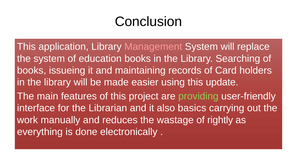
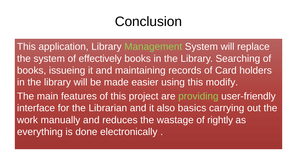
Management colour: pink -> light green (153, 47)
education: education -> effectively (100, 59)
update: update -> modify (222, 82)
